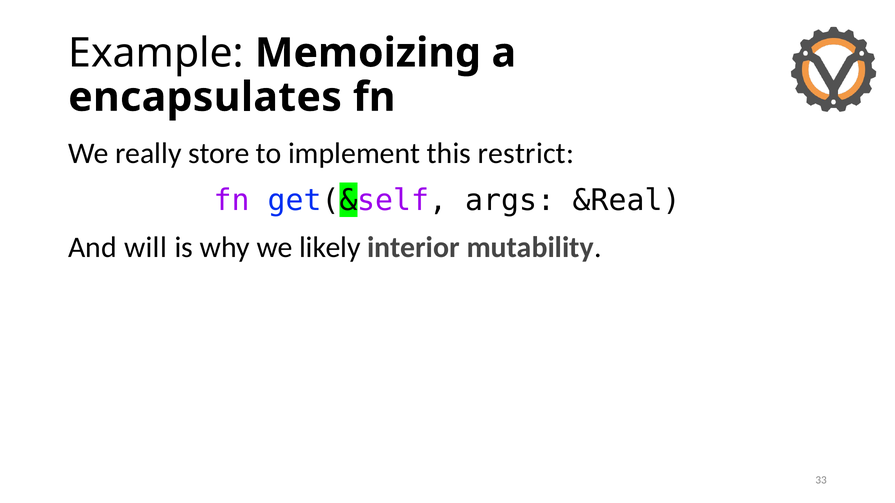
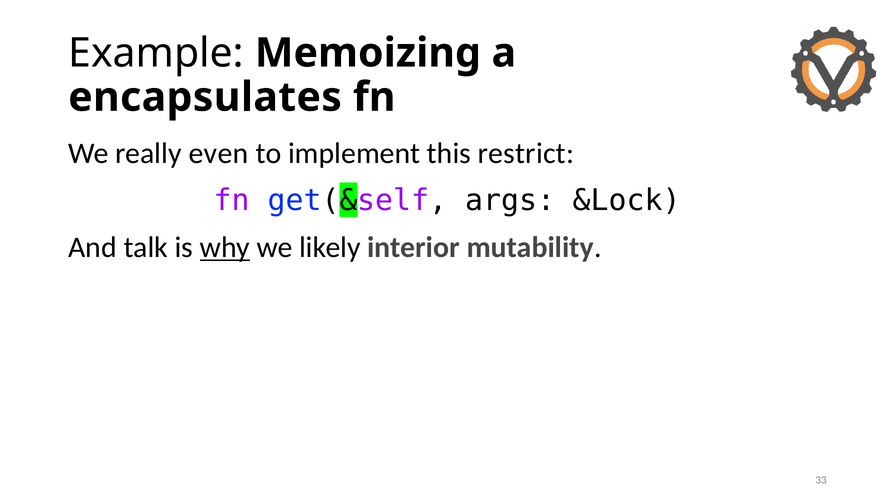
store: store -> even (219, 153)
&Real: &Real -> &Lock (627, 200)
will: will -> talk (146, 248)
why underline: none -> present (225, 248)
